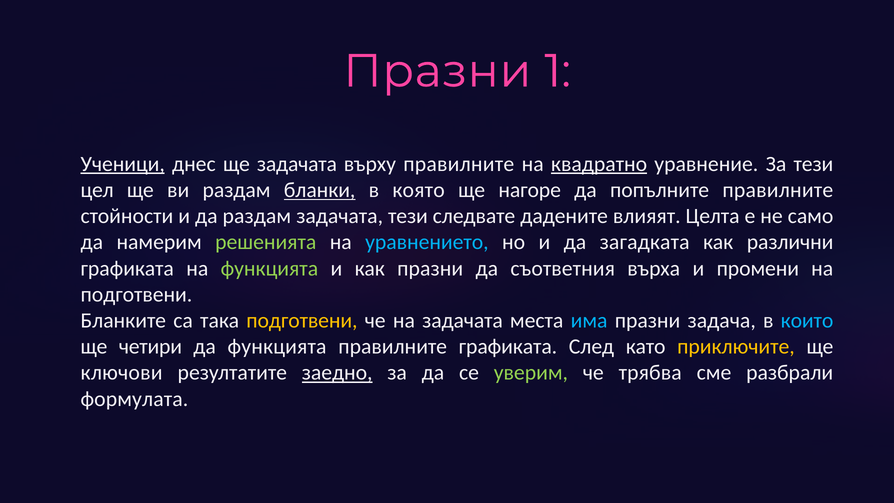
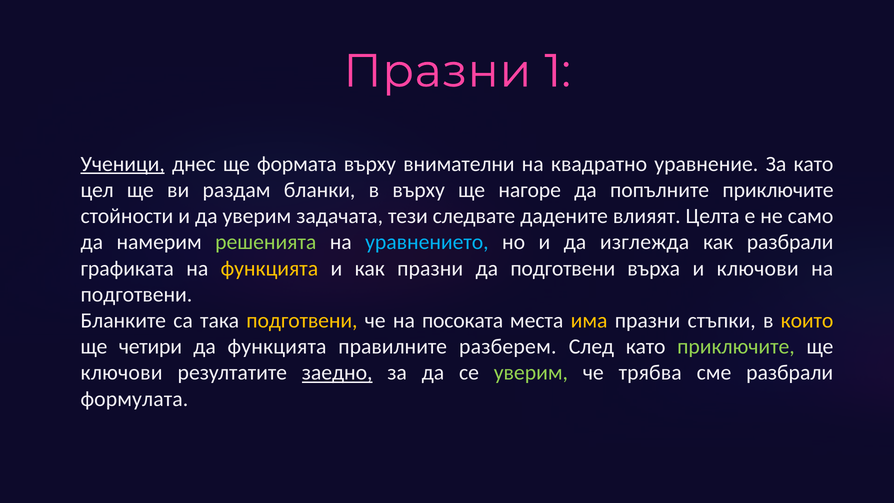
ще задачата: задачата -> формата (297, 164)
върху правилните: правилните -> внимателни (459, 164)
квадратно underline: present -> none (599, 164)
За тези: тези -> като (813, 164)
бланки underline: present -> none (320, 190)
в която: която -> върху (419, 190)
попълните правилните: правилните -> приключите (778, 190)
да раздам: раздам -> уверим (257, 216)
загадката: загадката -> изглежда (645, 242)
как различни: различни -> разбрали (790, 242)
функцията colour: light green -> yellow (269, 268)
да съответния: съответния -> подготвени (563, 268)
и промени: промени -> ключови (758, 268)
на задачата: задачата -> посоката (463, 321)
има colour: light blue -> yellow (589, 321)
задача: задача -> стъпки (722, 321)
които colour: light blue -> yellow (807, 321)
правилните графиката: графиката -> разберем (508, 347)
приключите colour: yellow -> light green (736, 347)
